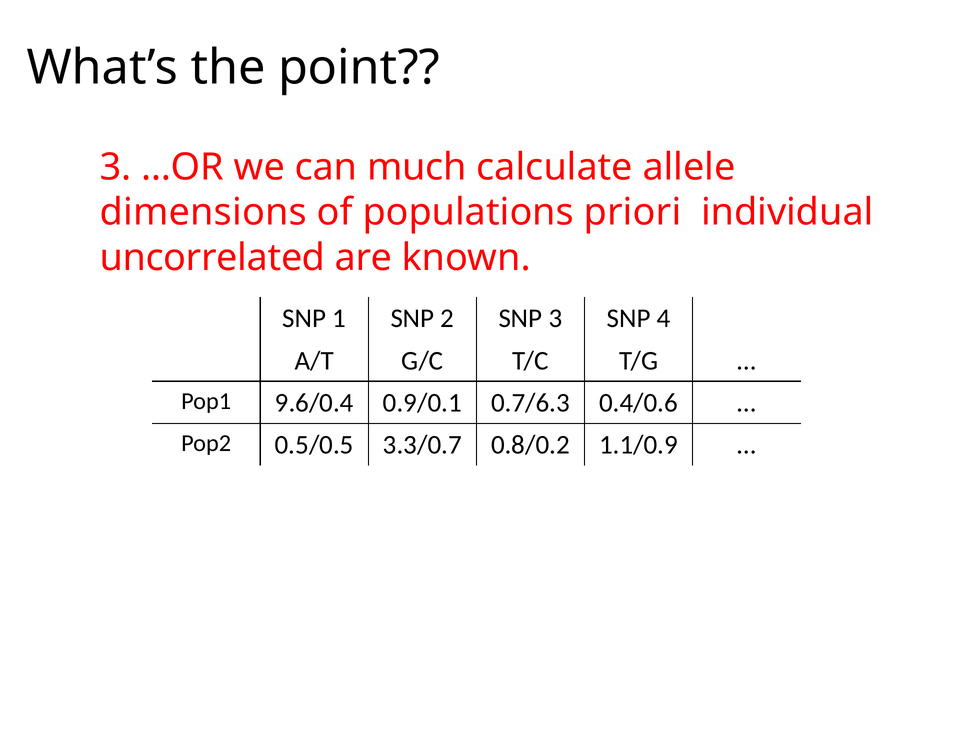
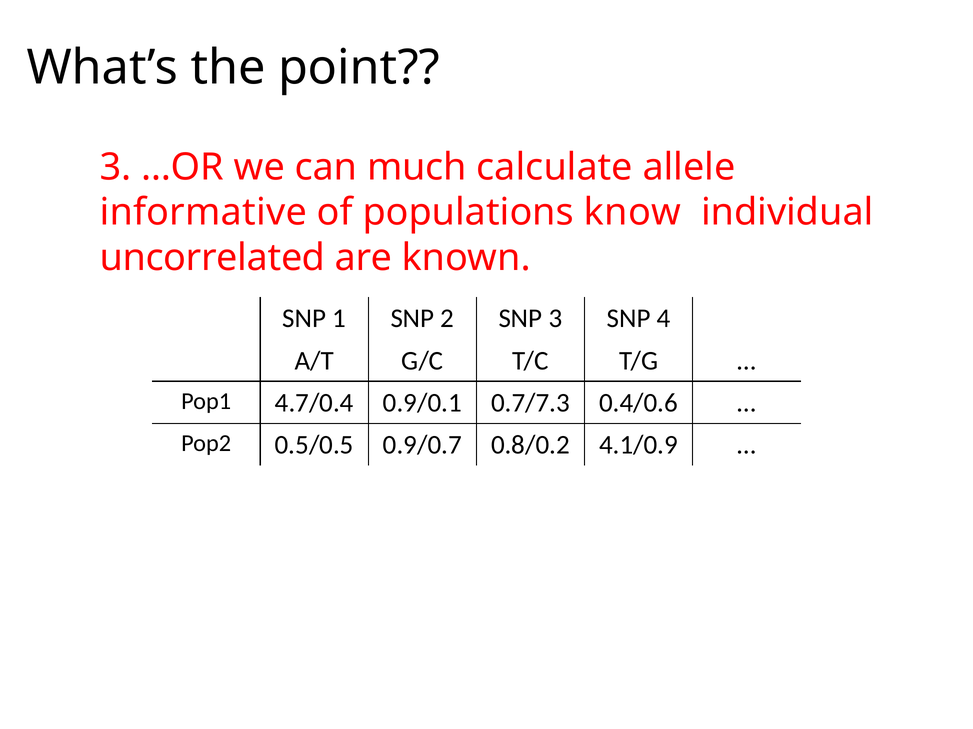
dimensions: dimensions -> informative (203, 213)
priori: priori -> know (632, 213)
9.6/0.4: 9.6/0.4 -> 4.7/0.4 (314, 403)
0.7/6.3: 0.7/6.3 -> 0.7/7.3 (530, 403)
3.3/0.7: 3.3/0.7 -> 0.9/0.7 (422, 446)
1.1/0.9: 1.1/0.9 -> 4.1/0.9 (639, 446)
